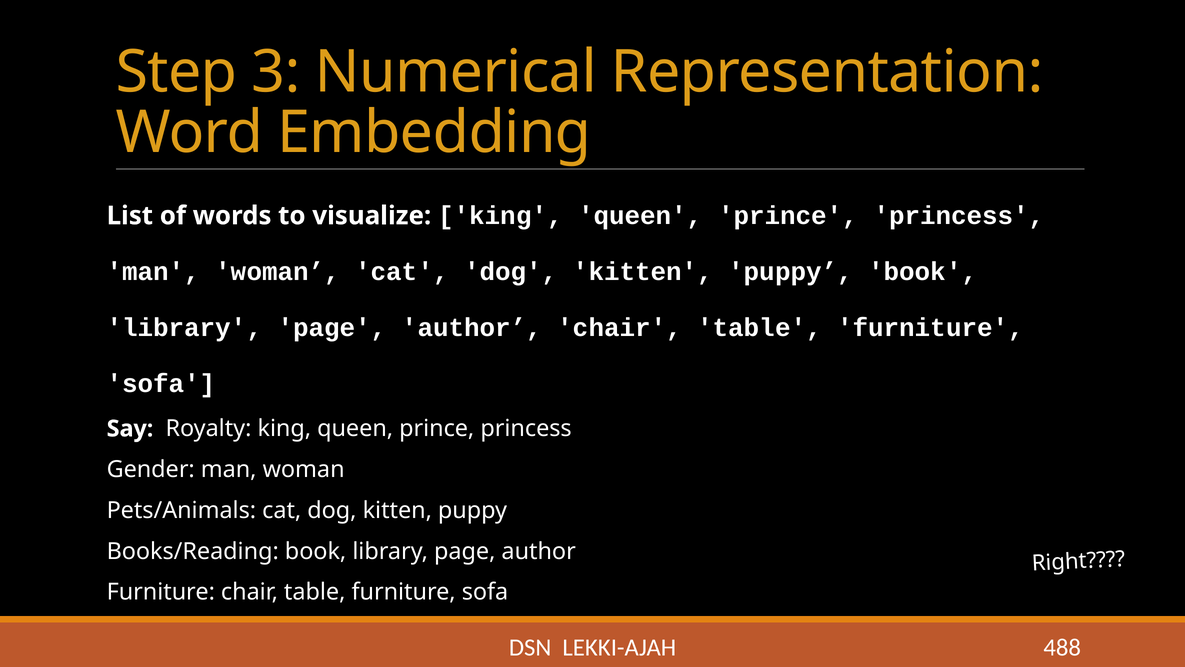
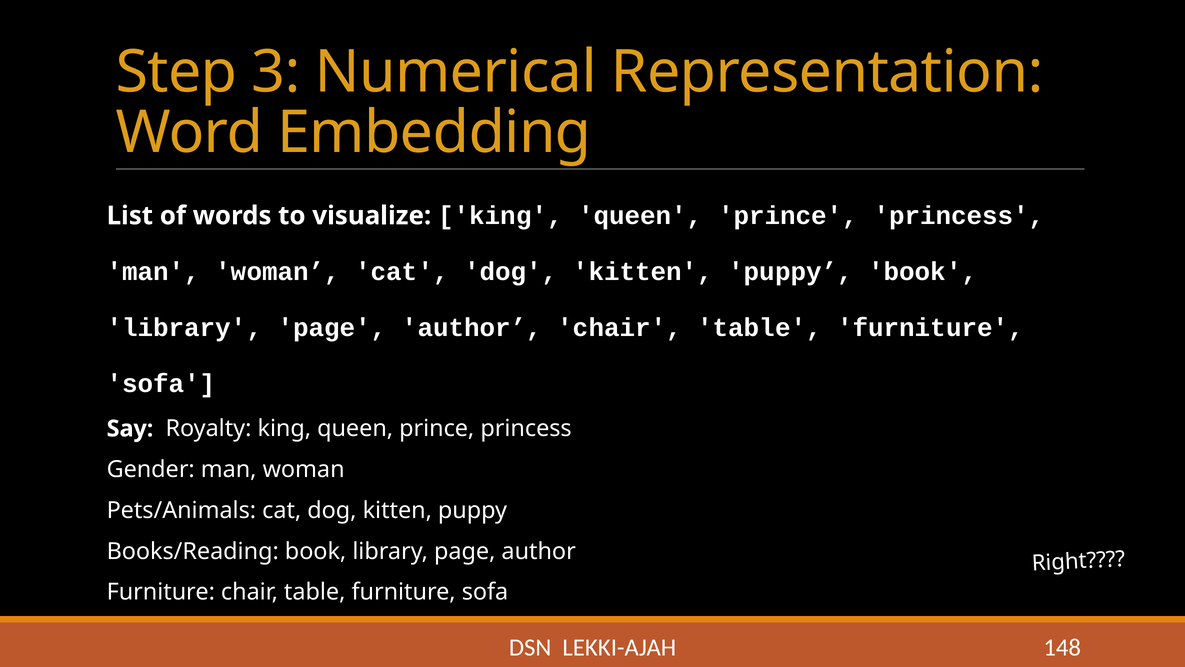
488: 488 -> 148 (1062, 647)
